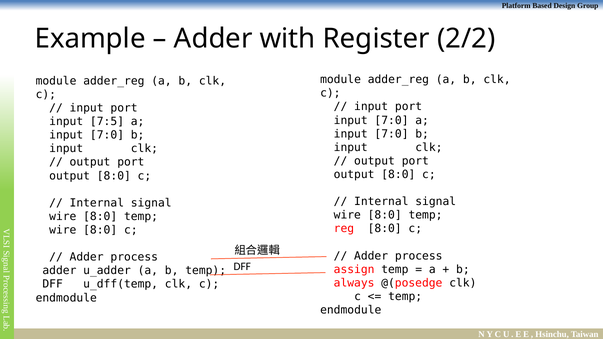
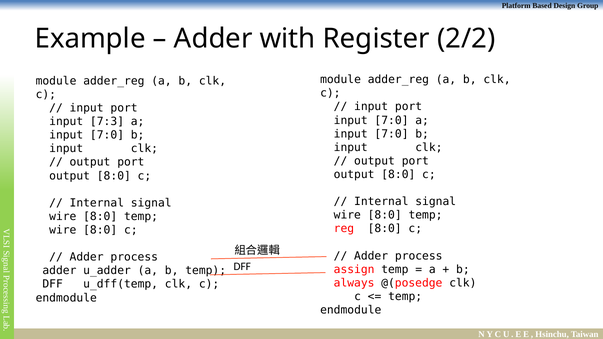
7:5: 7:5 -> 7:3 (107, 122)
